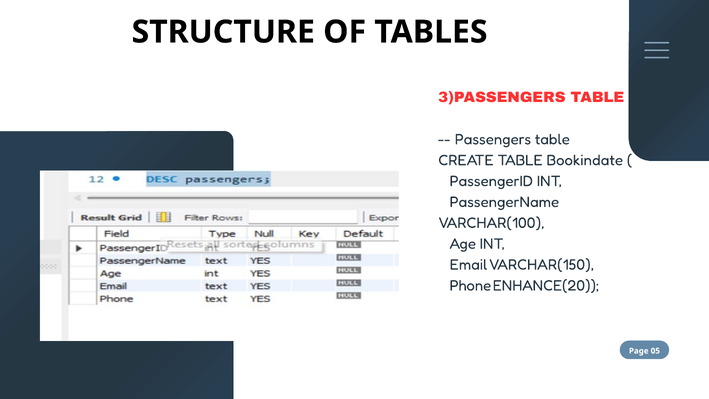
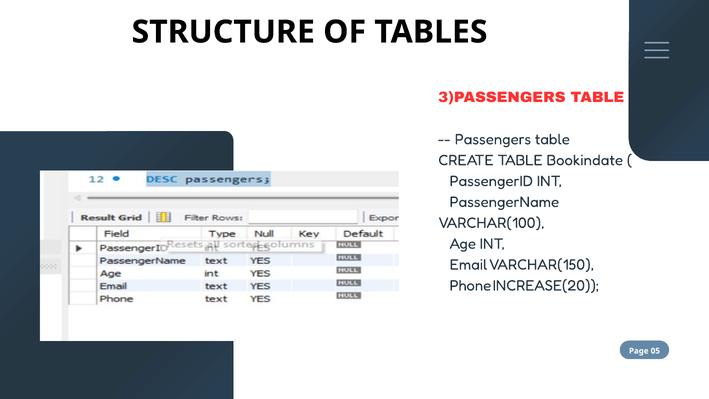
ENHANCE(20: ENHANCE(20 -> INCREASE(20 (546, 285)
